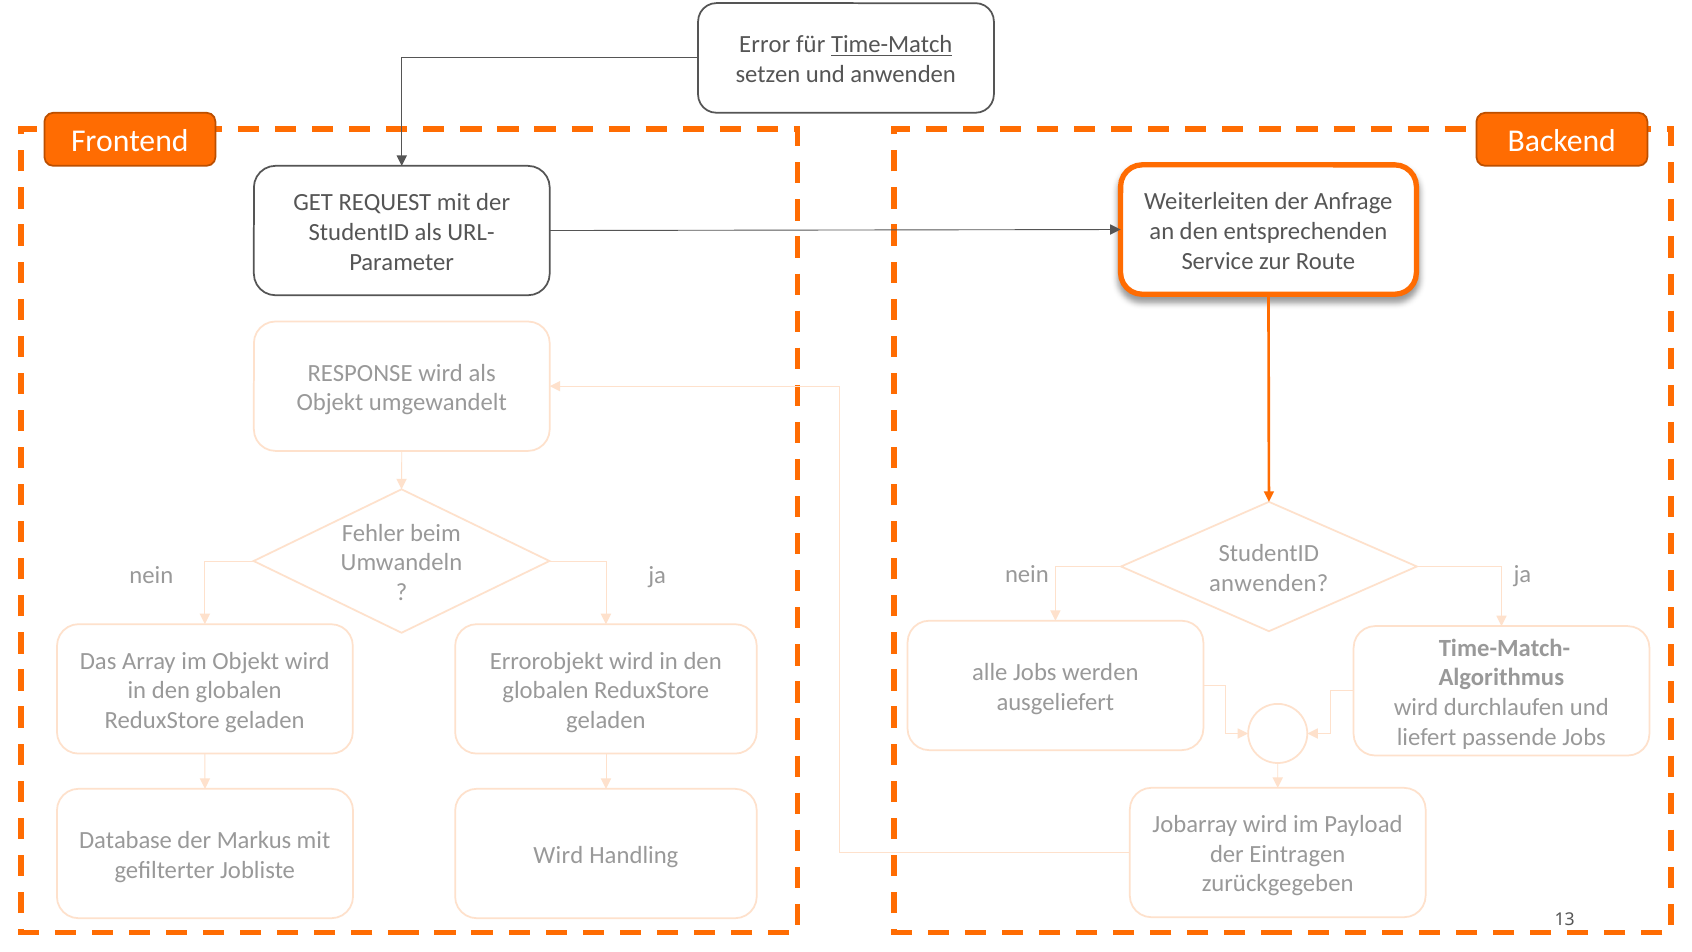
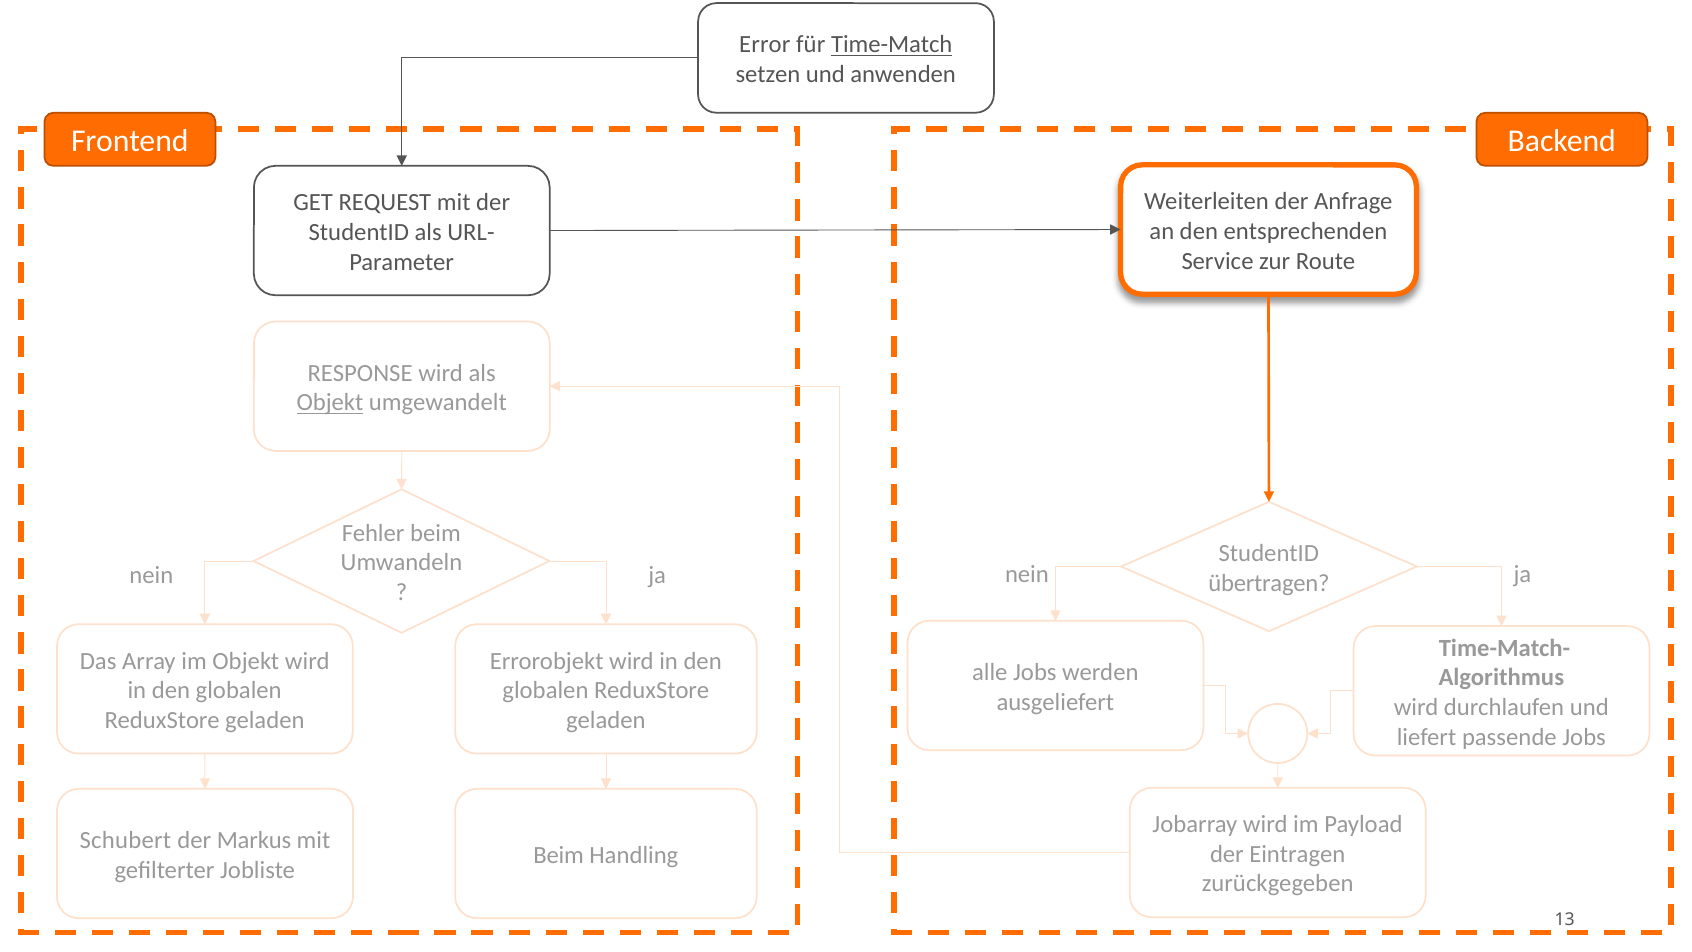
Objekt underline: none -> present (330, 403)
anwenden: anwenden -> übertragen (1269, 583)
Database: Database -> Schubert (125, 840)
Wird: Wird -> Beim (559, 855)
